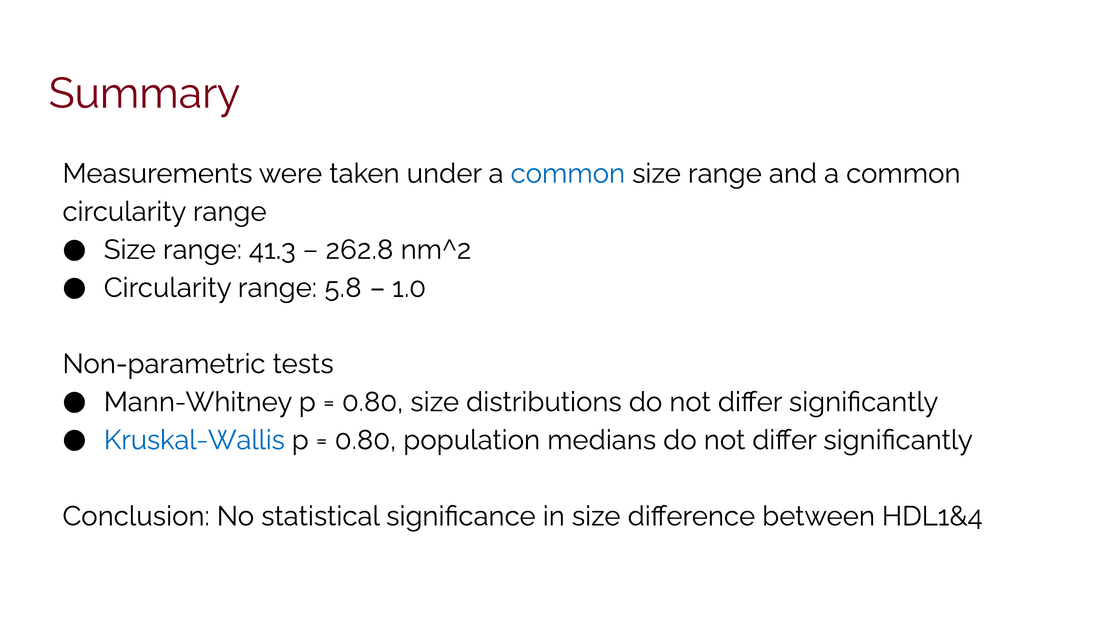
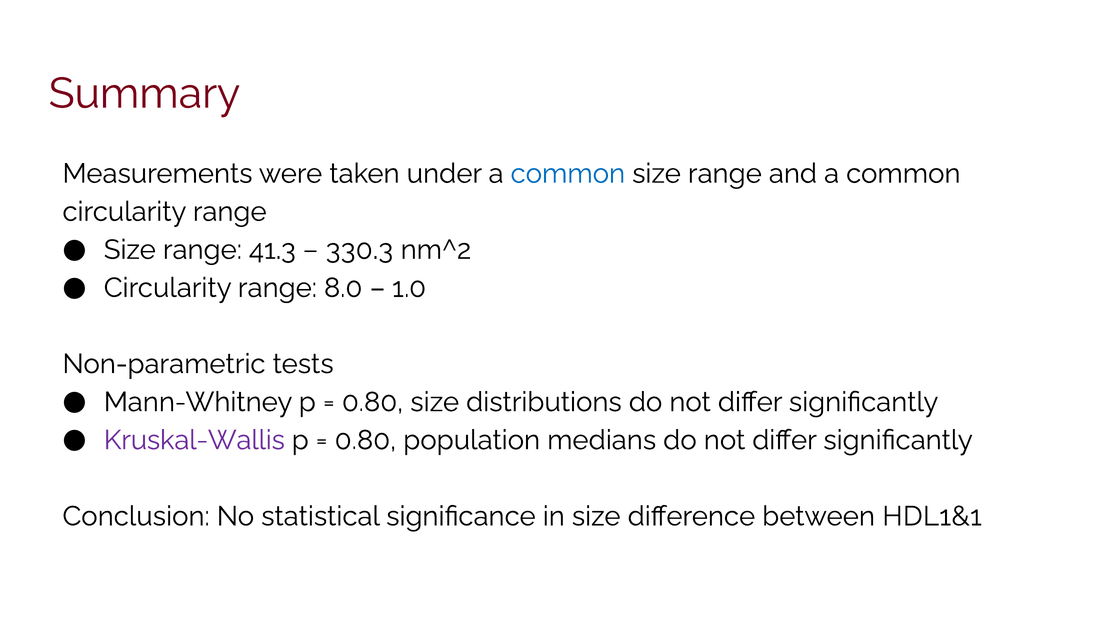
262.8: 262.8 -> 330.3 (359, 250)
5.8: 5.8 -> 8.0 (343, 288)
Kruskal-Wallis colour: blue -> purple (194, 440)
HDL1&4: HDL1&4 -> HDL1&1 (932, 516)
